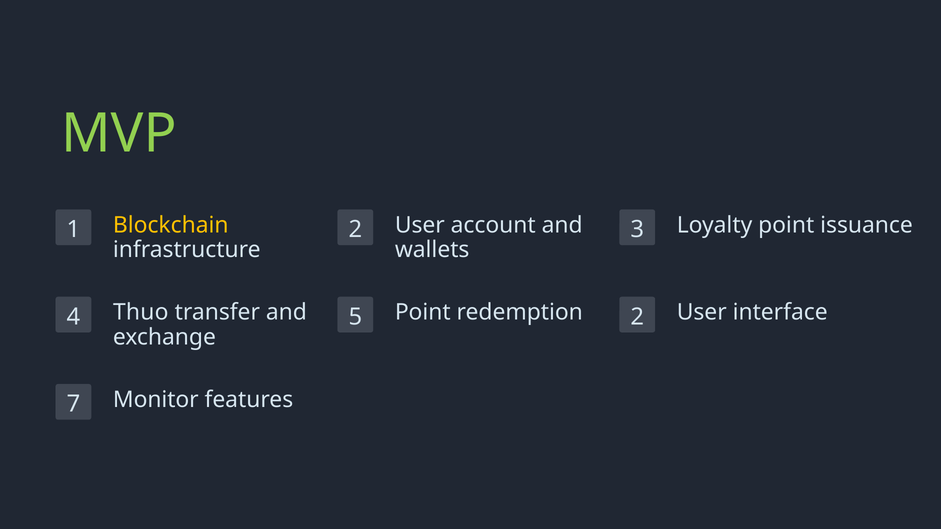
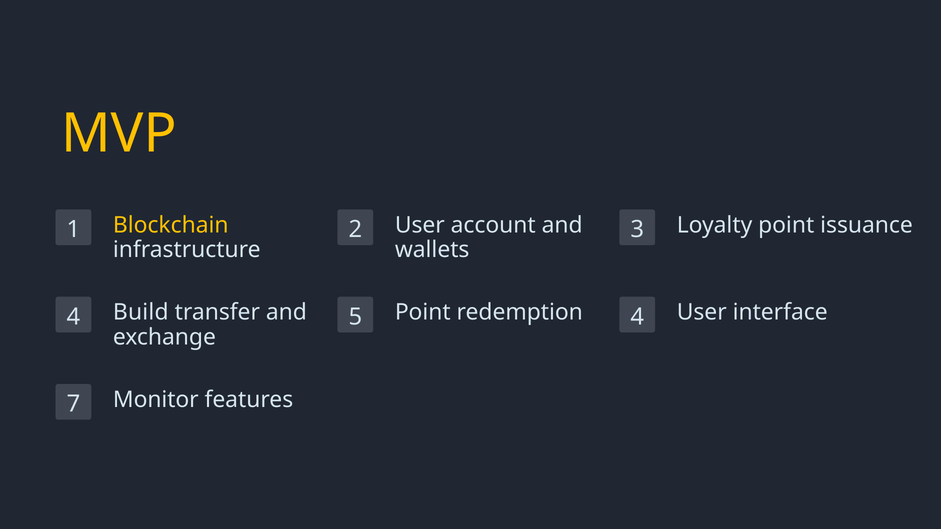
MVP colour: light green -> yellow (119, 134)
Thuo: Thuo -> Build (141, 312)
redemption 2: 2 -> 4 (637, 317)
